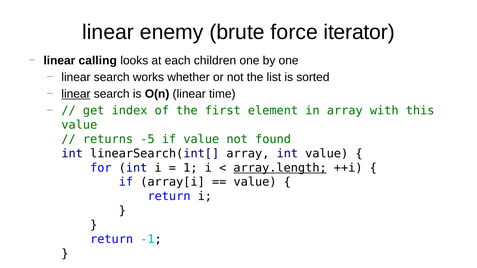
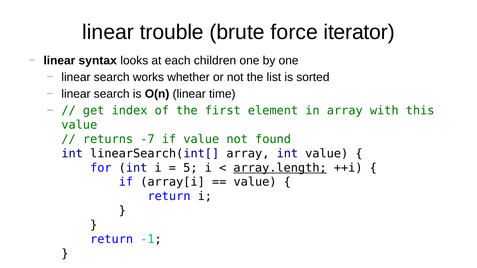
enemy: enemy -> trouble (172, 32)
calling: calling -> syntax (98, 61)
linear underline: present -> none (76, 94)
-5: -5 -> -7 (147, 139)
1: 1 -> 5 (190, 168)
